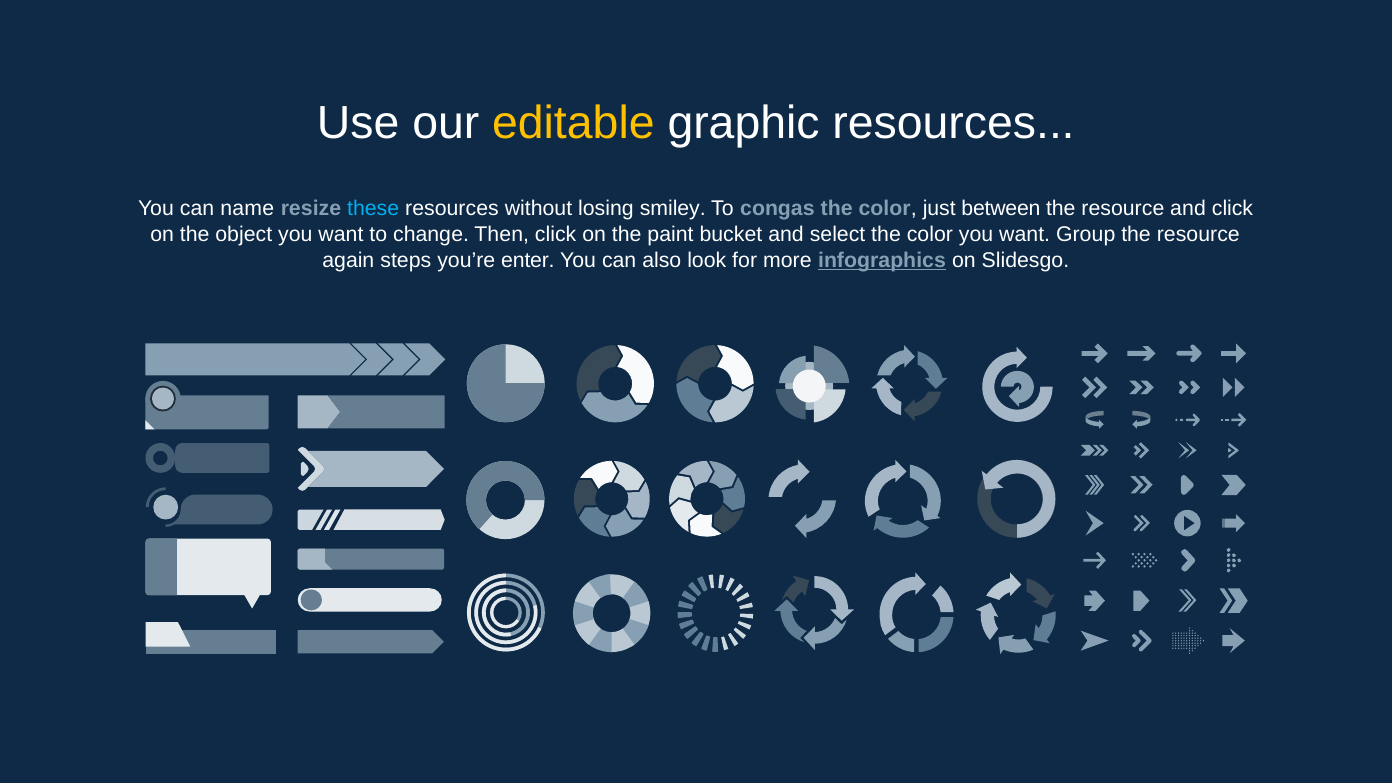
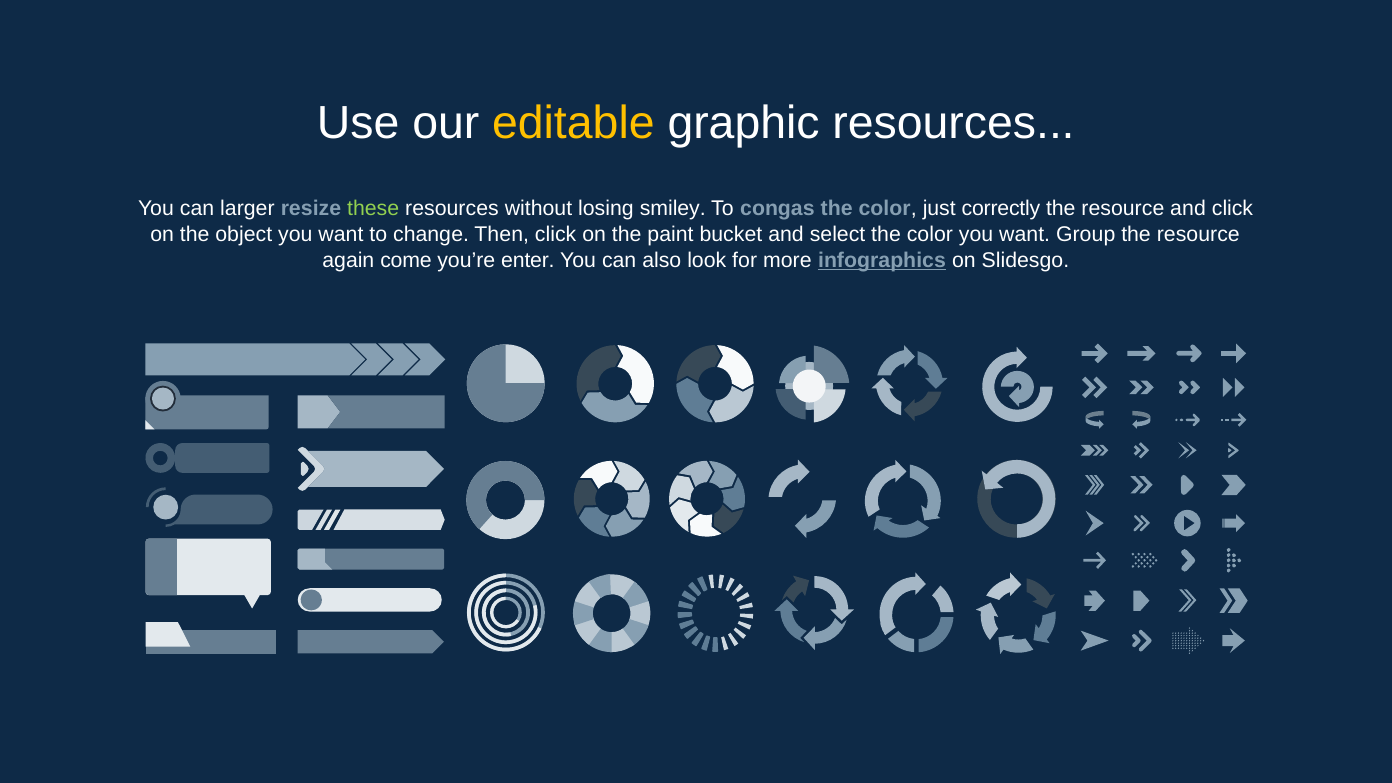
name: name -> larger (247, 209)
these colour: light blue -> light green (373, 209)
between: between -> correctly (1001, 209)
steps: steps -> come (406, 260)
